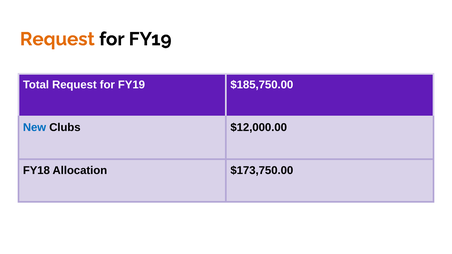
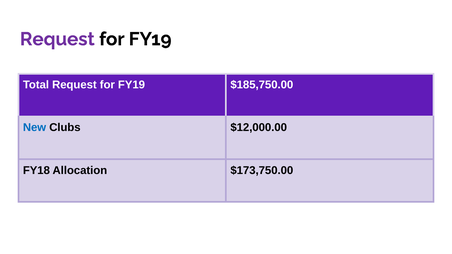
Request colour: orange -> purple (57, 39)
